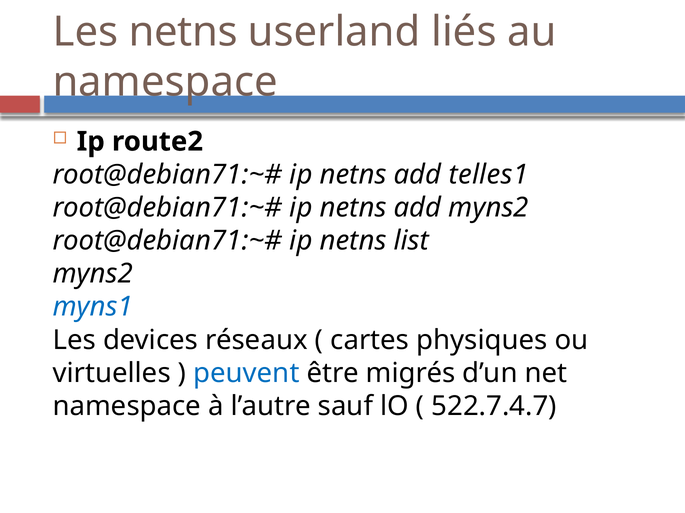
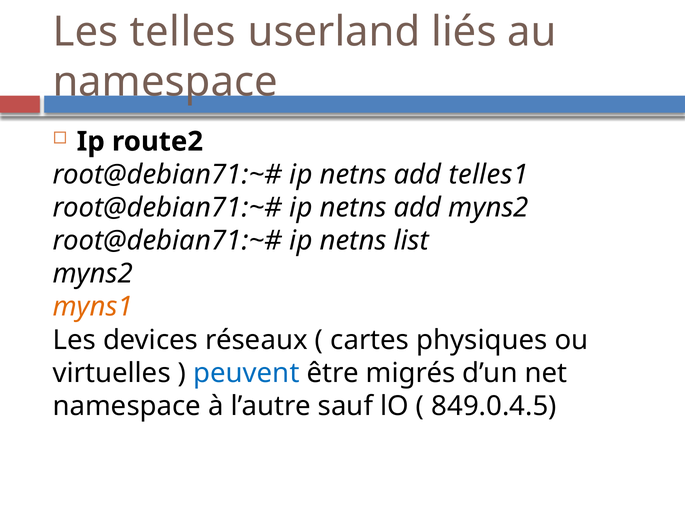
Les netns: netns -> telles (183, 32)
myns1 colour: blue -> orange (93, 307)
522.7.4.7: 522.7.4.7 -> 849.0.4.5 (494, 407)
